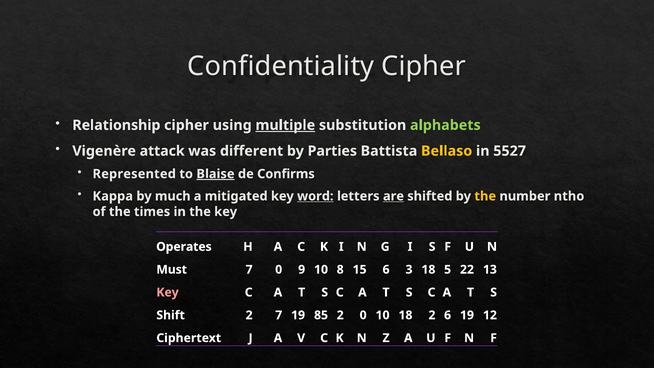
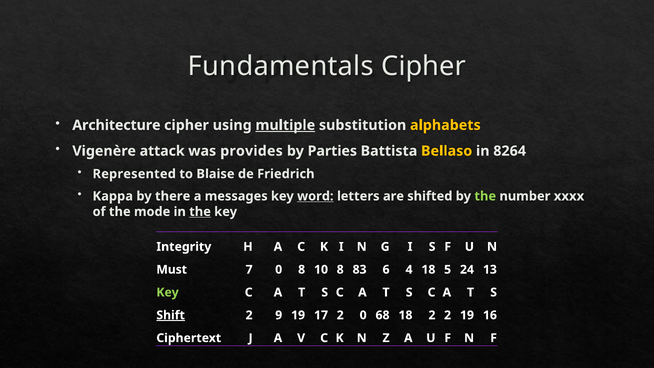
Confidentiality: Confidentiality -> Fundamentals (281, 66)
Relationship: Relationship -> Architecture (116, 125)
alphabets colour: light green -> yellow (445, 125)
different: different -> provides (251, 151)
5527: 5527 -> 8264 (510, 151)
Blaise underline: present -> none (215, 174)
Confirms: Confirms -> Friedrich (286, 174)
much: much -> there (173, 196)
mitigated: mitigated -> messages (236, 196)
are underline: present -> none (393, 196)
the colour: yellow -> light green (485, 196)
ntho: ntho -> xxxx (569, 196)
times: times -> mode (152, 212)
the underline: none -> present (200, 212)
Operates: Operates -> Integrity (184, 247)
0 9: 9 -> 8 (302, 269)
15: 15 -> 83 (360, 269)
3: 3 -> 4 (409, 269)
22: 22 -> 24 (467, 269)
Key colour: pink -> light green (168, 292)
Shift underline: none -> present (171, 315)
2 7: 7 -> 9 (279, 315)
85: 85 -> 17 (321, 315)
0 10: 10 -> 68 (383, 315)
2 6: 6 -> 2 (448, 315)
12: 12 -> 16 (490, 315)
